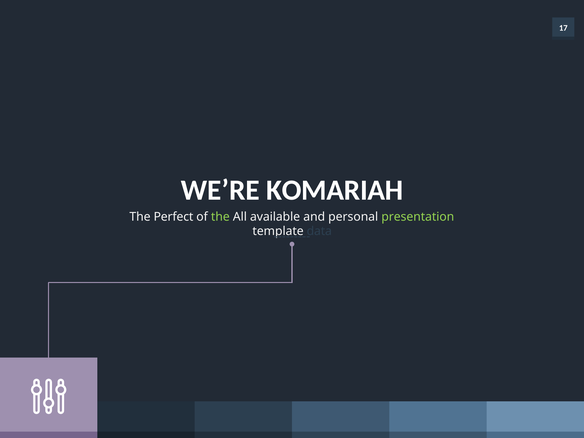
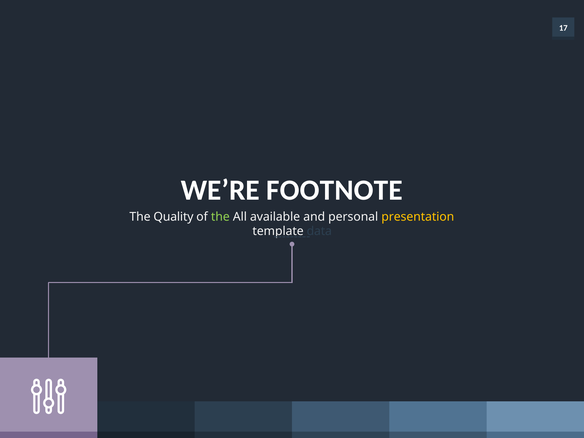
KOMARIAH: KOMARIAH -> FOOTNOTE (335, 190)
Perfect: Perfect -> Quality (173, 217)
presentation colour: light green -> yellow (418, 217)
